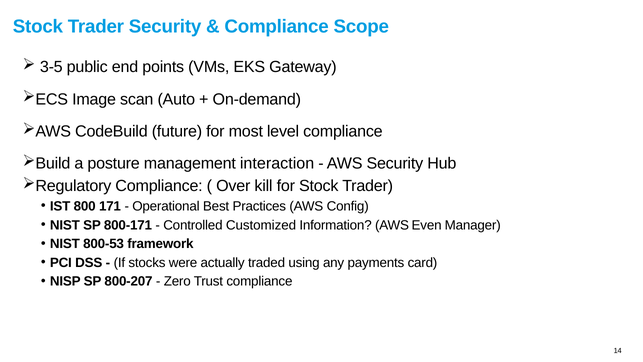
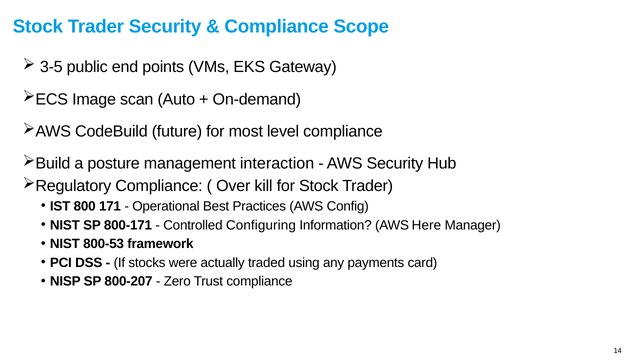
Customized: Customized -> Configuring (261, 225)
Even: Even -> Here (426, 225)
